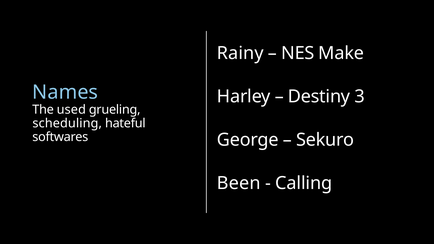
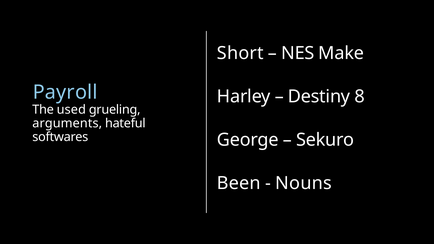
Rainy: Rainy -> Short (240, 53)
Names: Names -> Payroll (65, 92)
3: 3 -> 8 (360, 97)
scheduling: scheduling -> arguments (67, 124)
Calling: Calling -> Nouns (304, 183)
